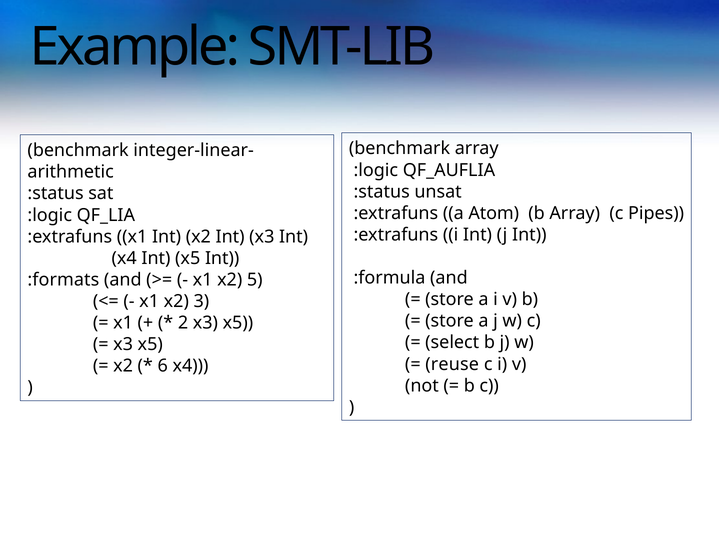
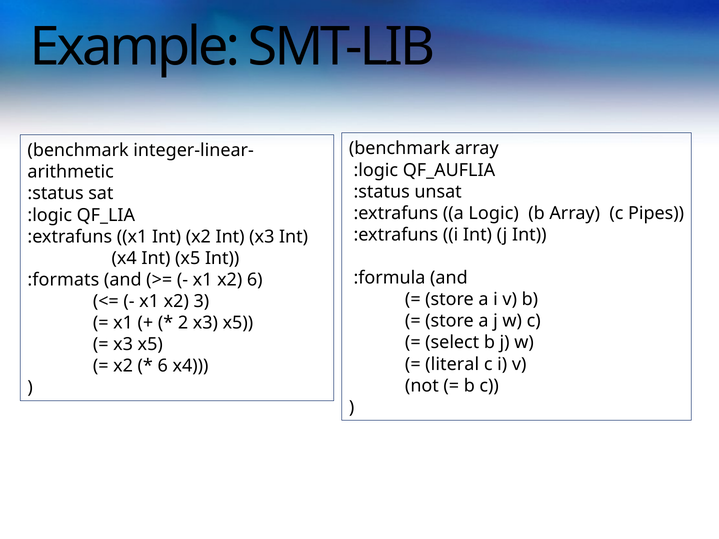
Atom: Atom -> Logic (494, 213)
x2 5: 5 -> 6 (255, 280)
reuse: reuse -> literal (452, 364)
